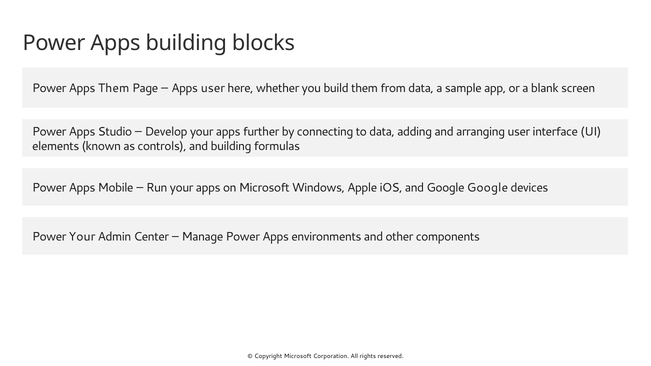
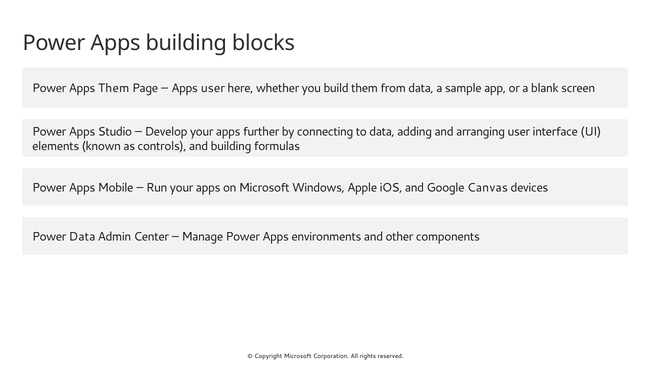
Google Google: Google -> Canvas (487, 188)
Power Your: Your -> Data (82, 237)
